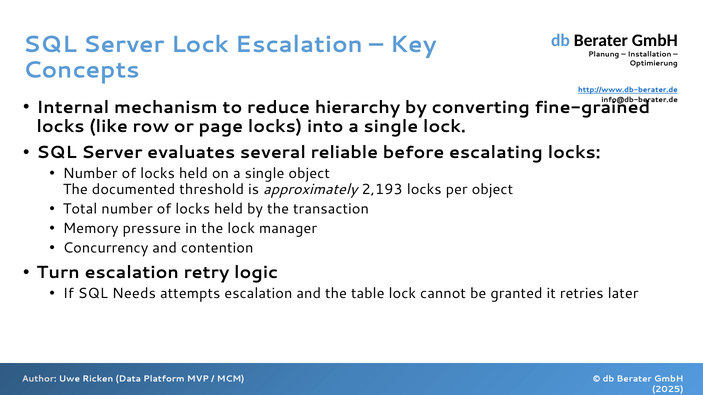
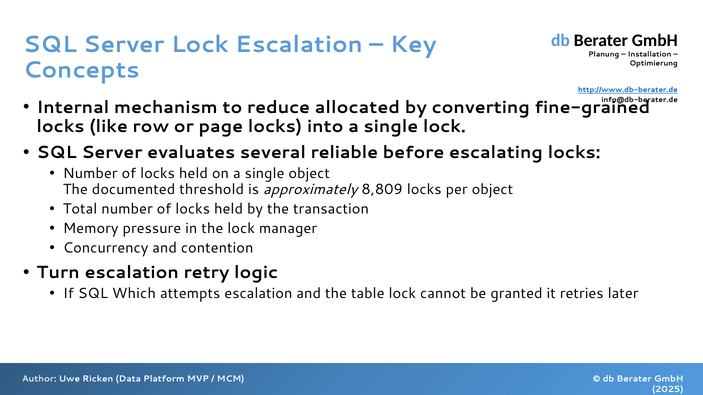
hierarchy: hierarchy -> allocated (357, 107)
2,193: 2,193 -> 8,809 (382, 190)
Needs: Needs -> Which (134, 294)
